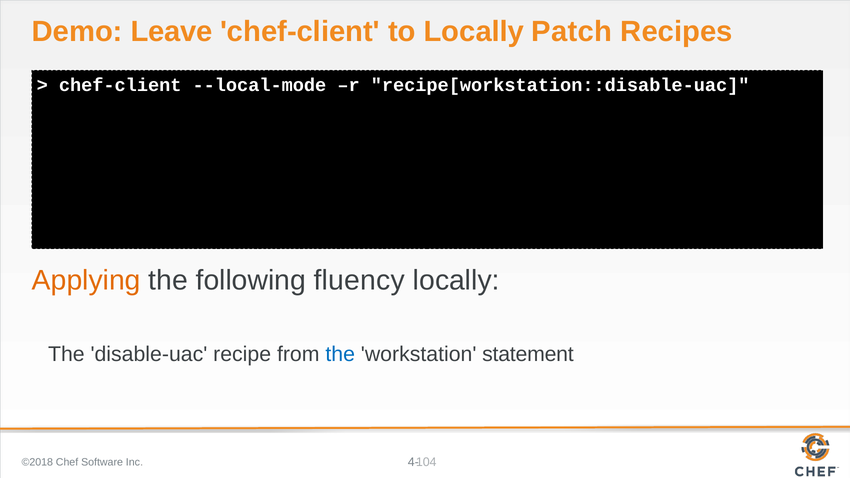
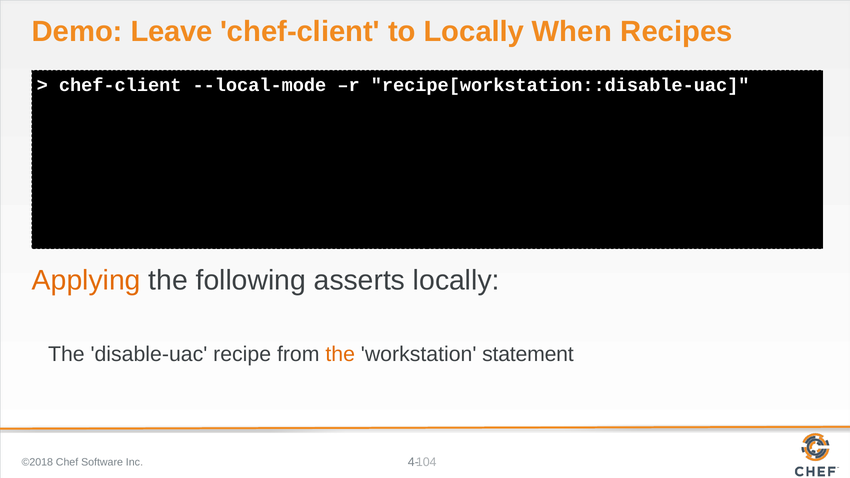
Patch: Patch -> When (572, 32)
fluency: fluency -> asserts (359, 280)
the colour: blue -> orange (340, 354)
